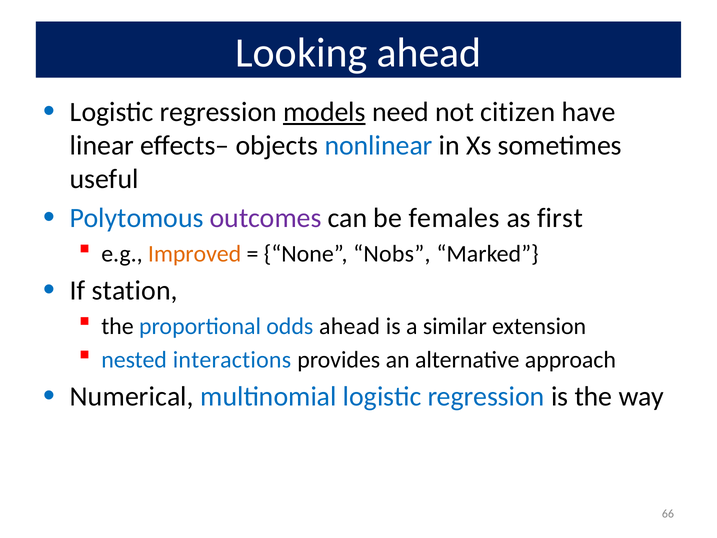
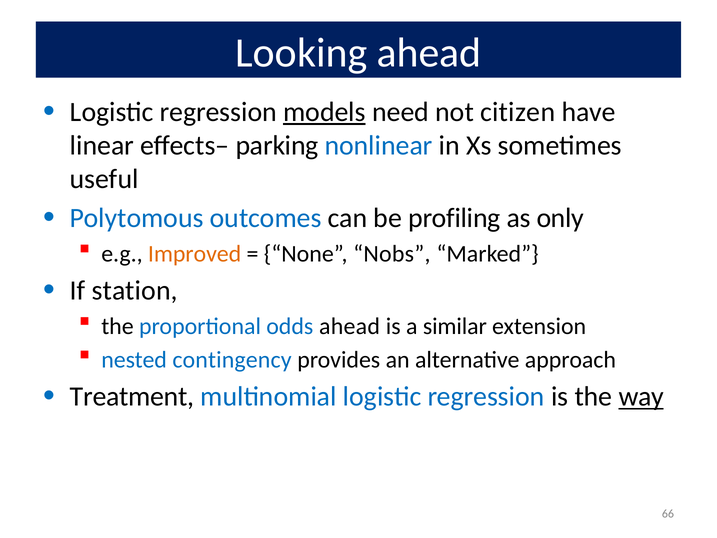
objects: objects -> parking (277, 145)
outcomes colour: purple -> blue (266, 218)
females: females -> profiling (454, 218)
first: first -> only (560, 218)
interactions: interactions -> contingency (232, 359)
Numerical: Numerical -> Treatment (132, 396)
way underline: none -> present (641, 396)
